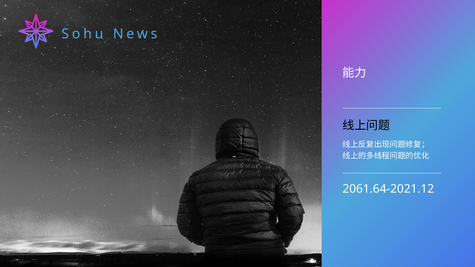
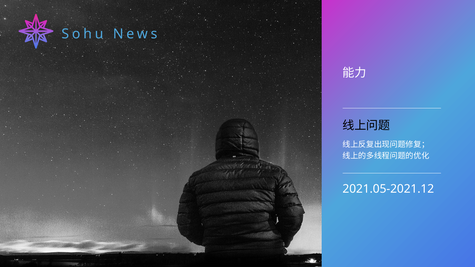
2061.64-2021.12: 2061.64-2021.12 -> 2021.05-2021.12 (388, 189)
